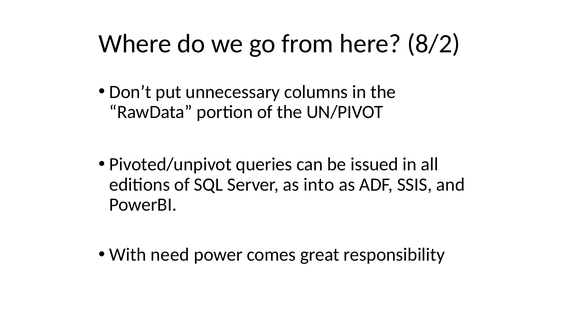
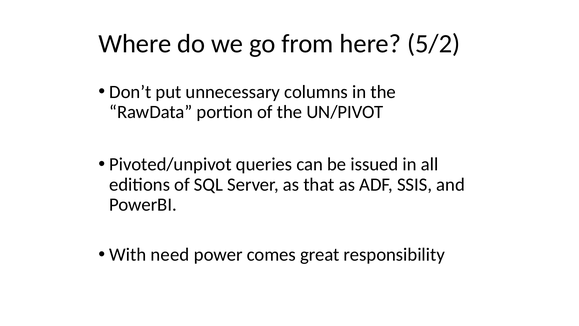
8/2: 8/2 -> 5/2 (434, 44)
into: into -> that (319, 184)
